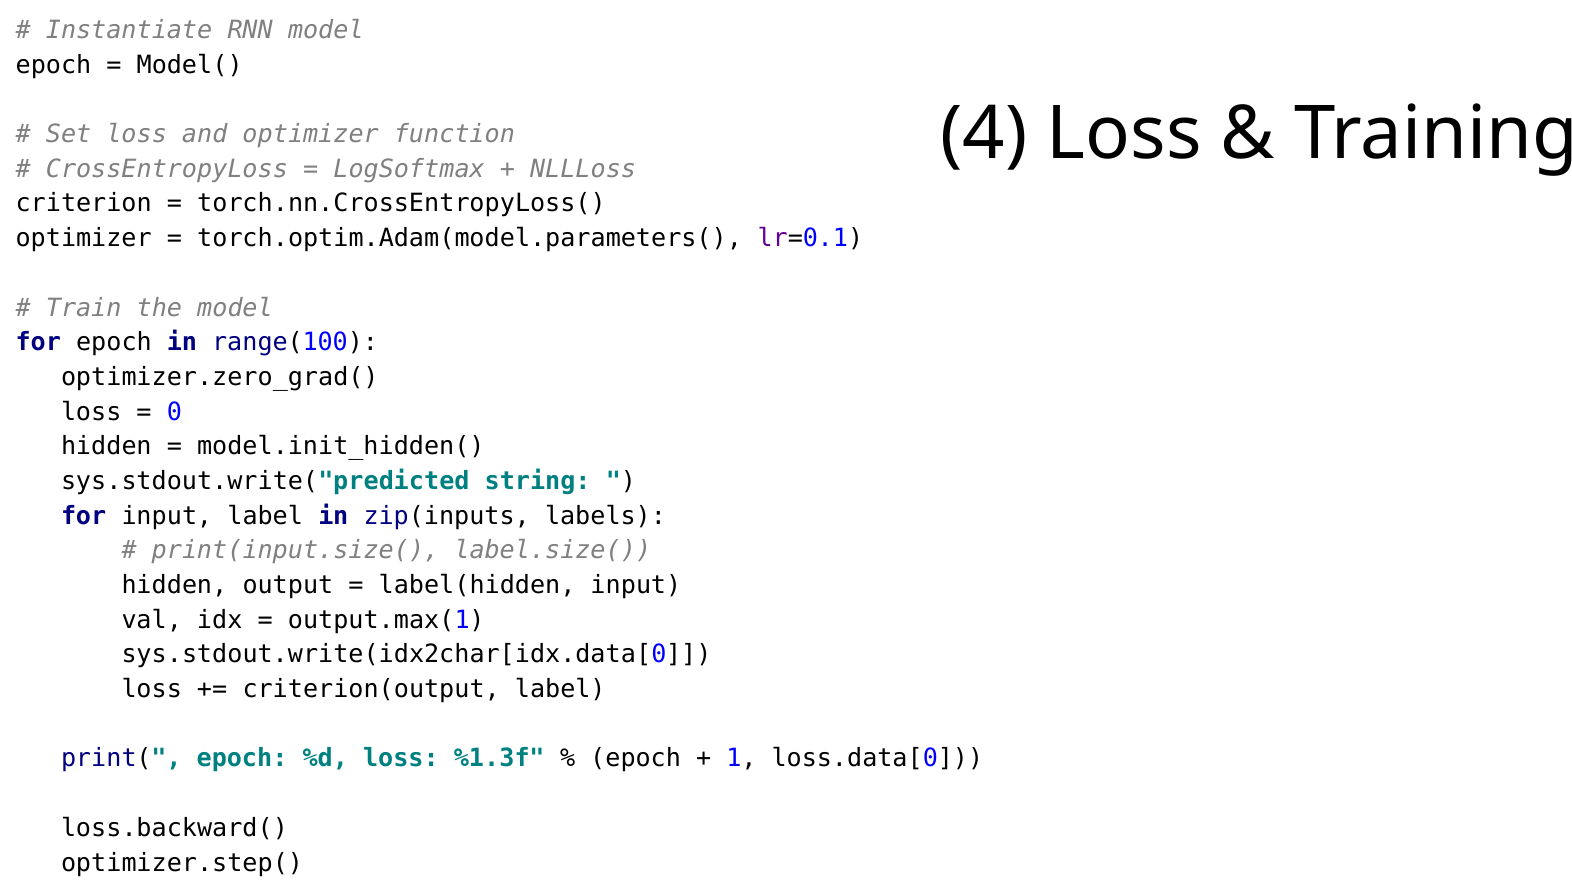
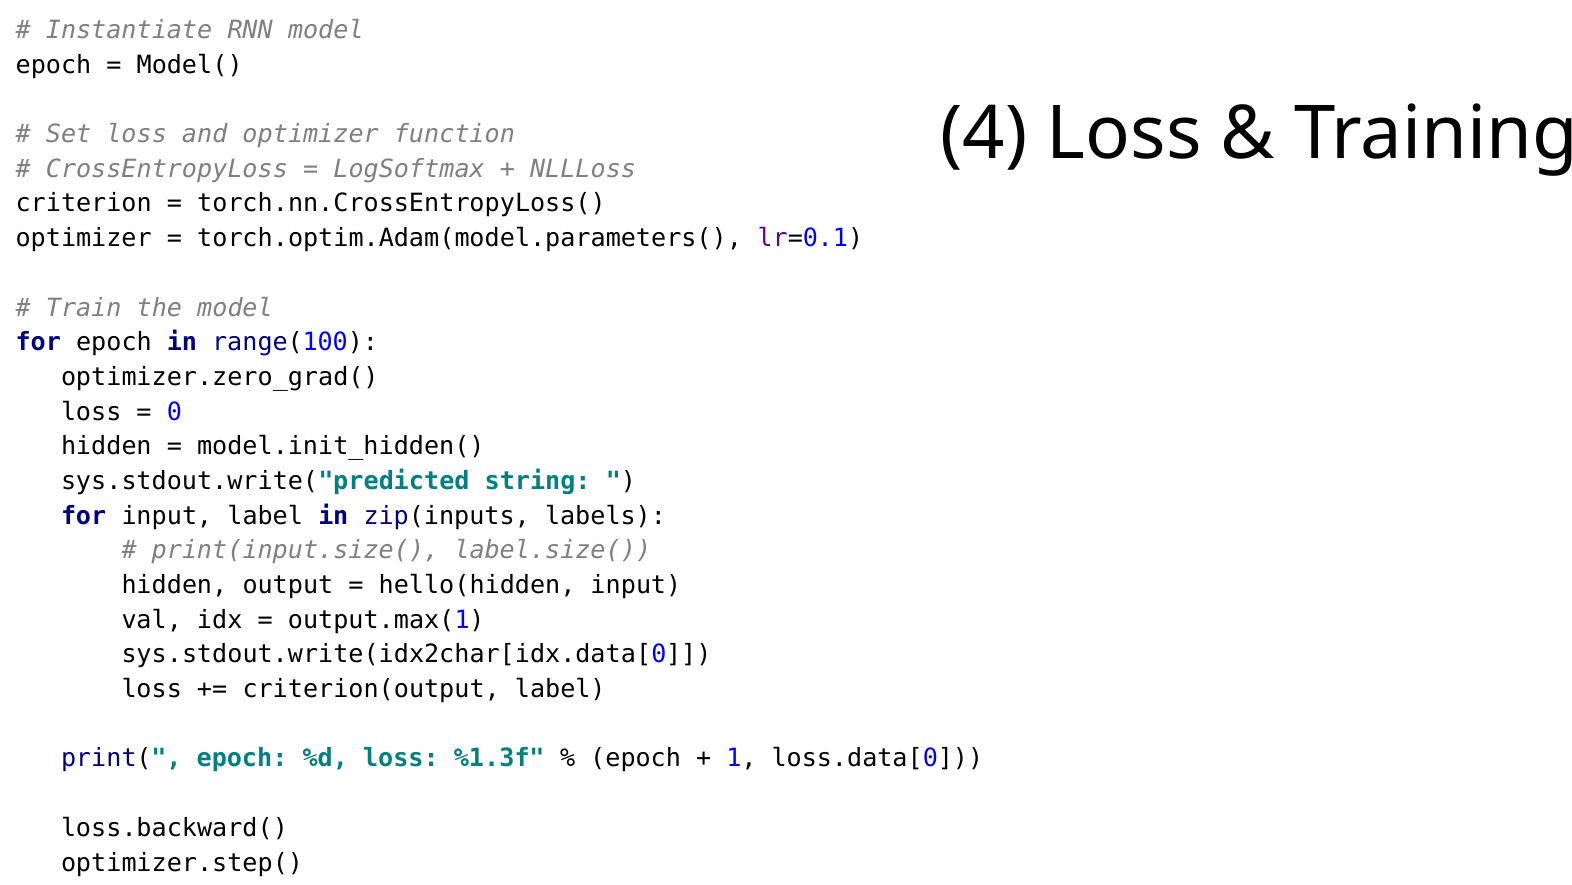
label(hidden: label(hidden -> hello(hidden (477, 585)
